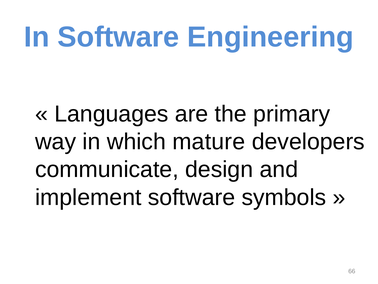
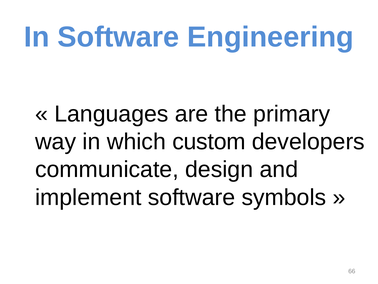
mature: mature -> custom (209, 142)
